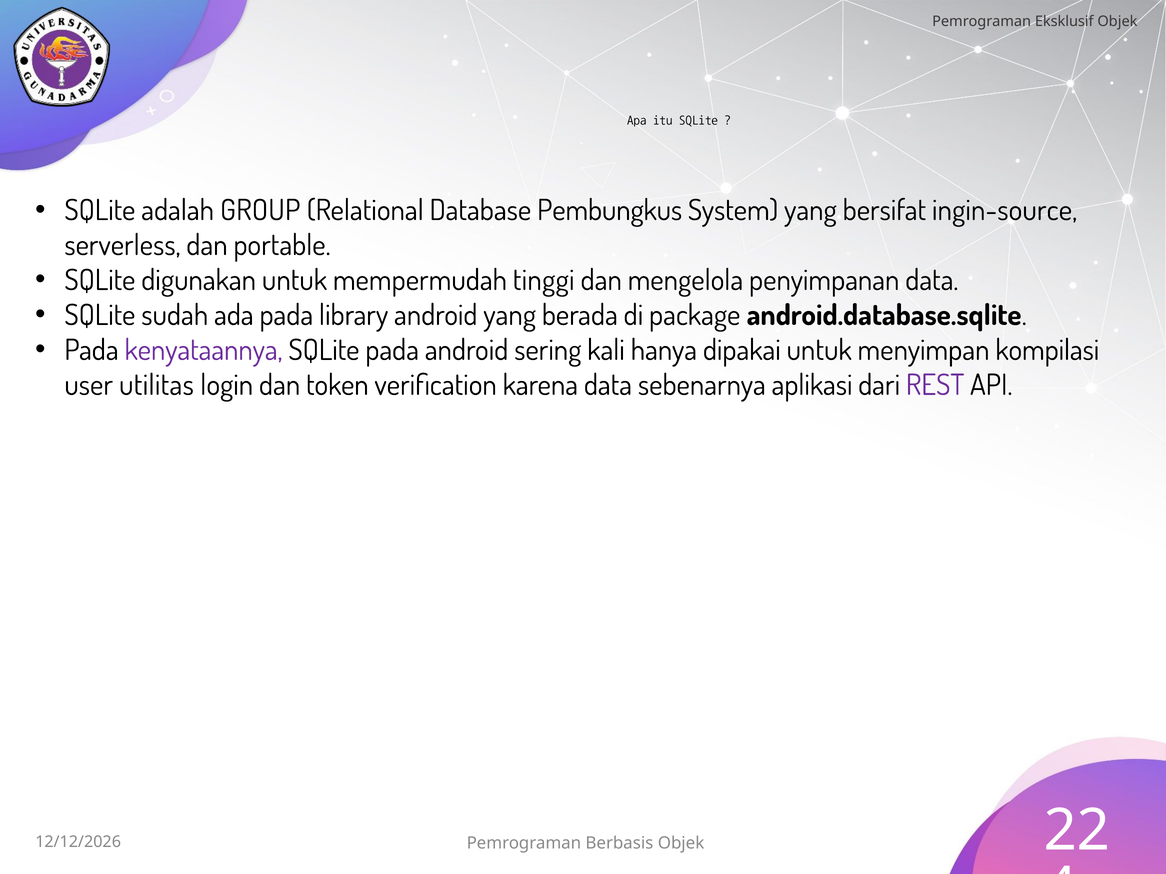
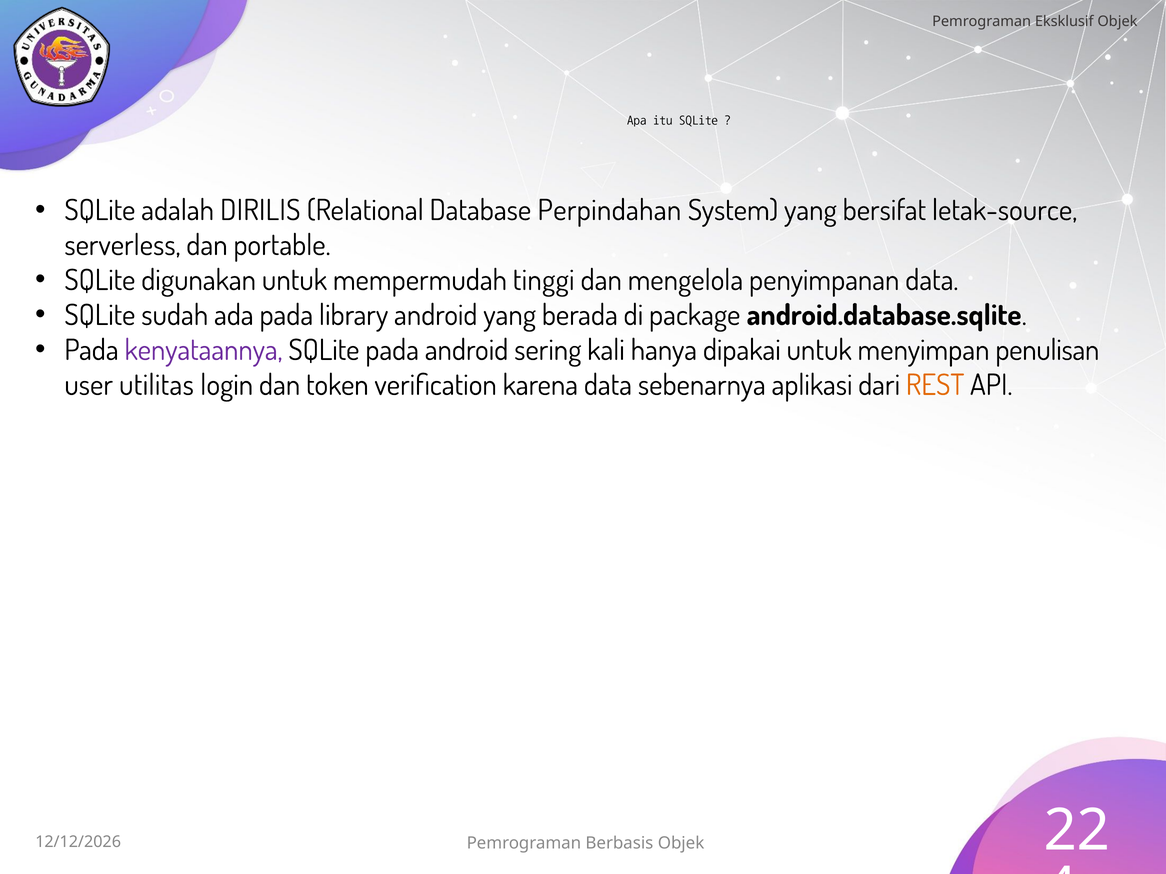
GROUP: GROUP -> DIRILIS (260, 211)
Pembungkus: Pembungkus -> Perpindahan (609, 211)
ingin-source: ingin-source -> letak-source (1005, 211)
kompilasi: kompilasi -> penulisan (1047, 351)
REST colour: purple -> orange (935, 385)
